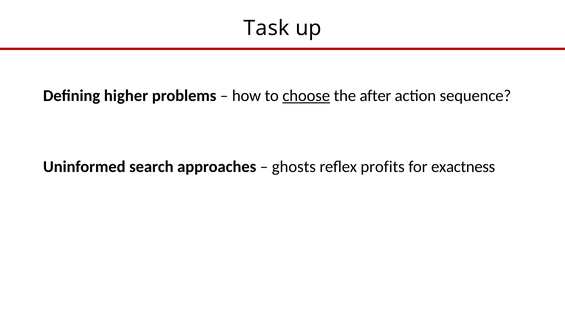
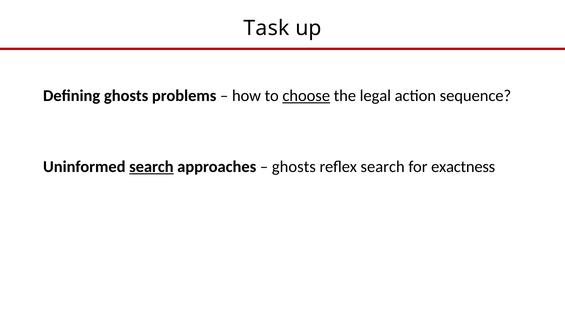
Defining higher: higher -> ghosts (126, 96)
after: after -> legal (375, 96)
search underline: none -> present (151, 167)
reflex profits: profits -> search (383, 167)
